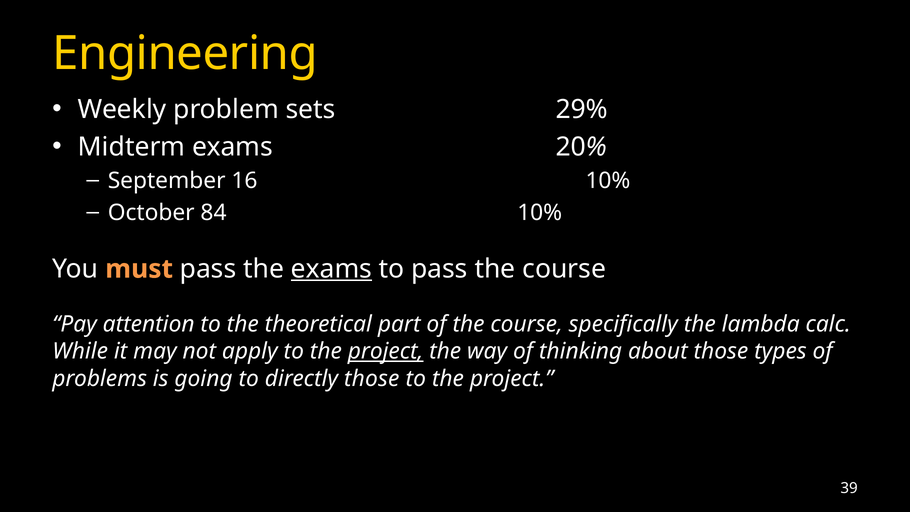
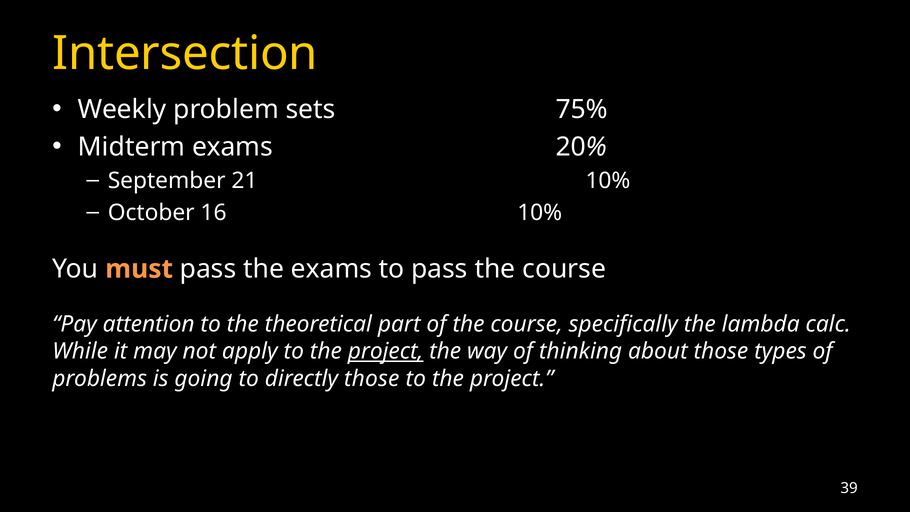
Engineering: Engineering -> Intersection (185, 53)
29%: 29% -> 75% (582, 110)
16: 16 -> 21 (244, 181)
84: 84 -> 16 (214, 213)
exams underline: present -> none (331, 269)
